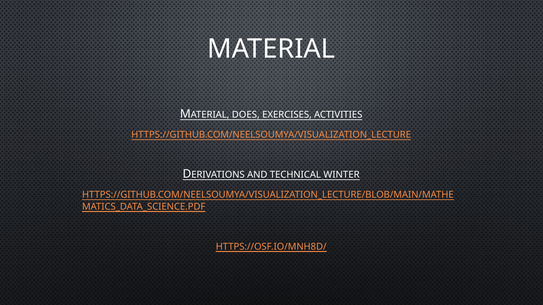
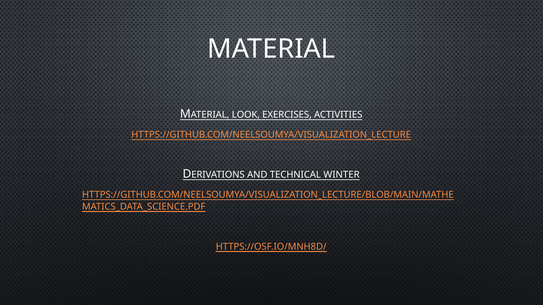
DOES: DOES -> LOOK (246, 115)
